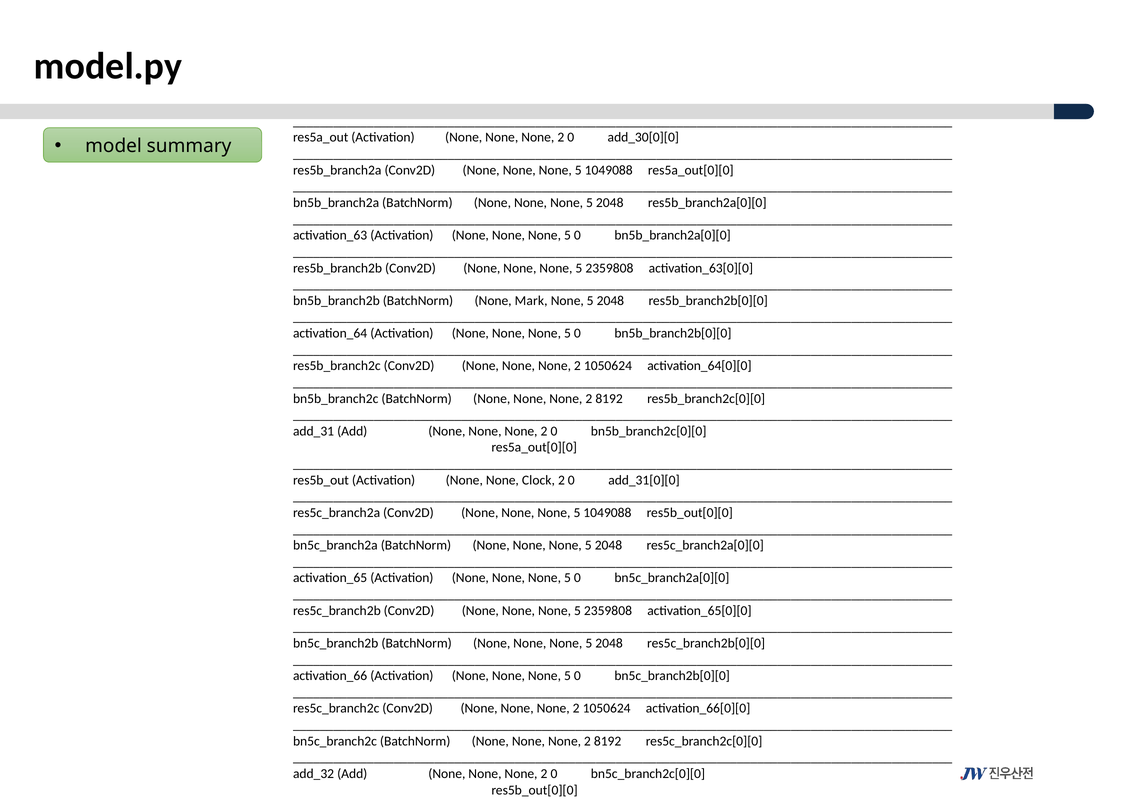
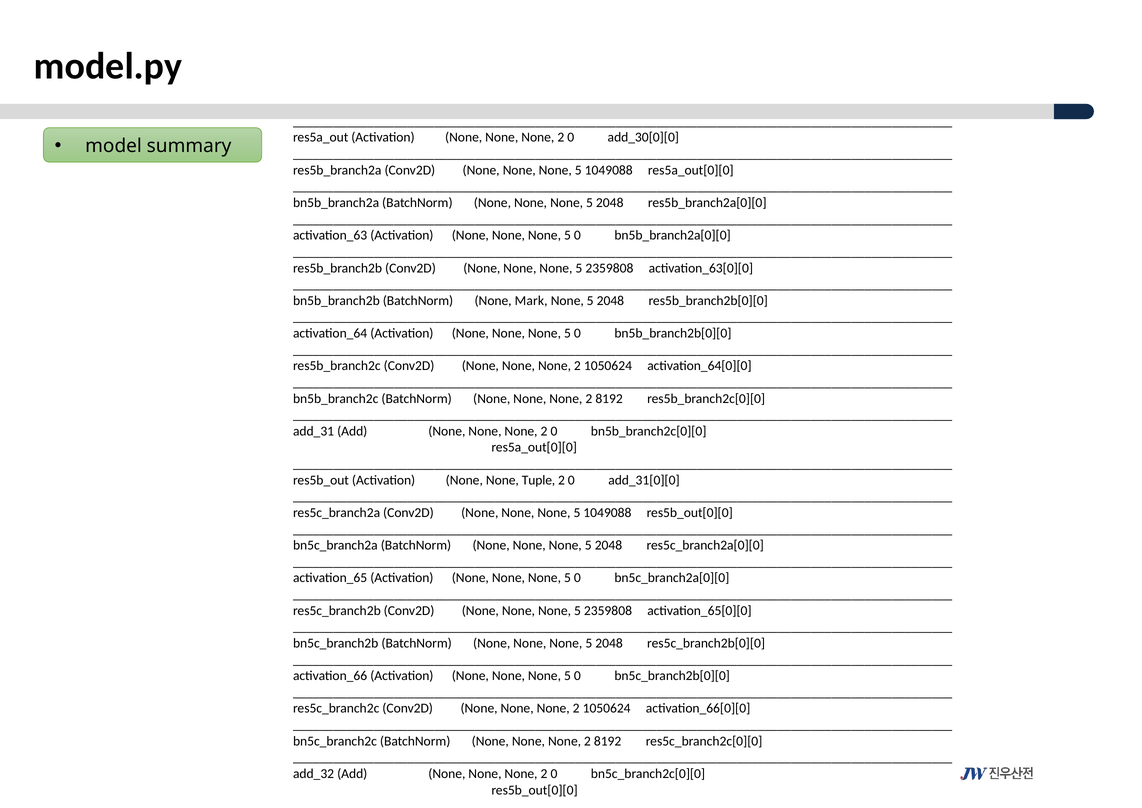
Clock: Clock -> Tuple (539, 480)
